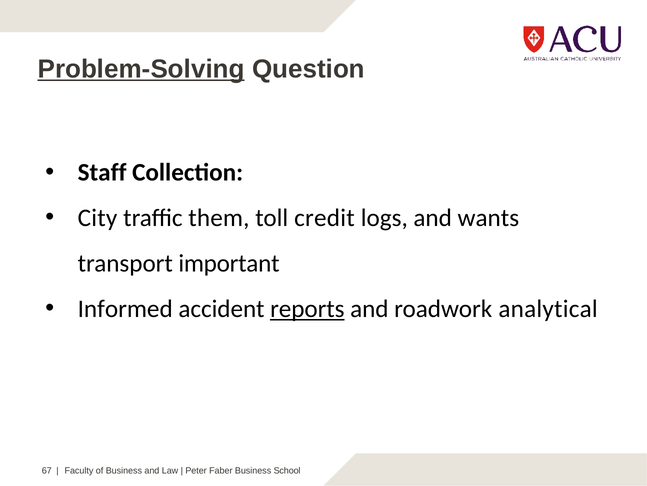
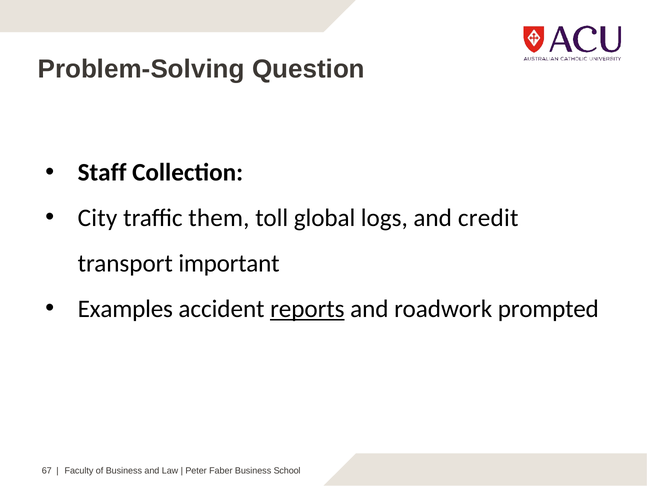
Problem-Solving underline: present -> none (141, 69)
credit: credit -> global (325, 218)
wants: wants -> credit (488, 218)
Informed: Informed -> Examples (125, 308)
analytical: analytical -> prompted (548, 308)
